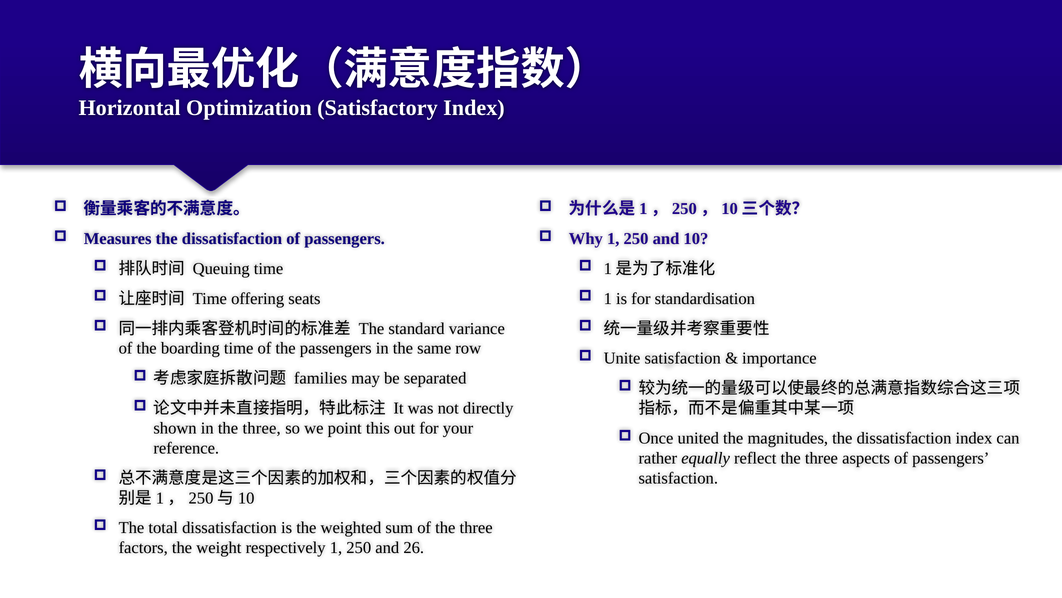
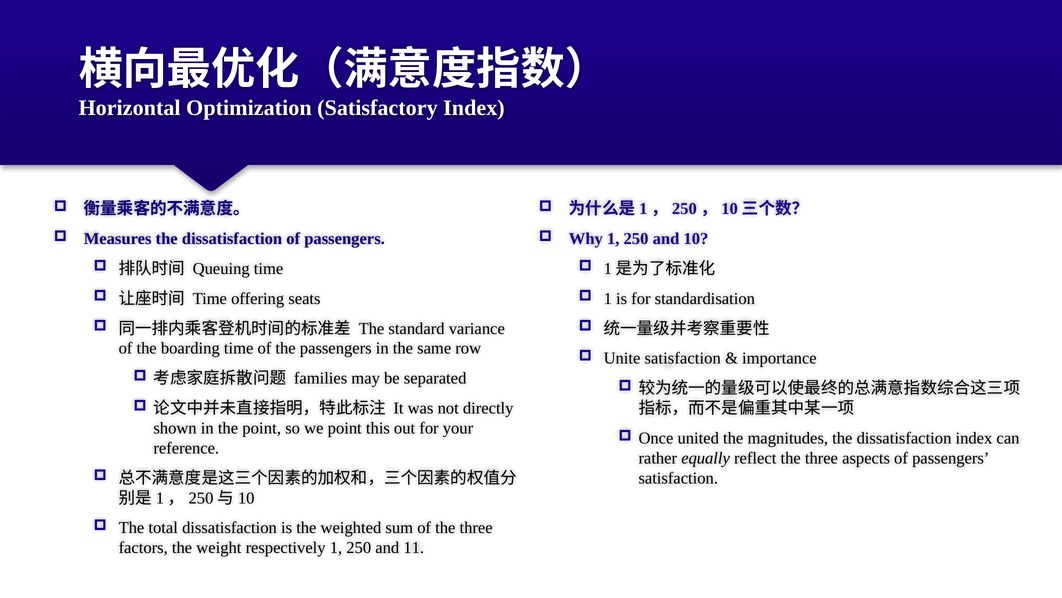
in the three: three -> point (262, 428)
26: 26 -> 11 (414, 547)
